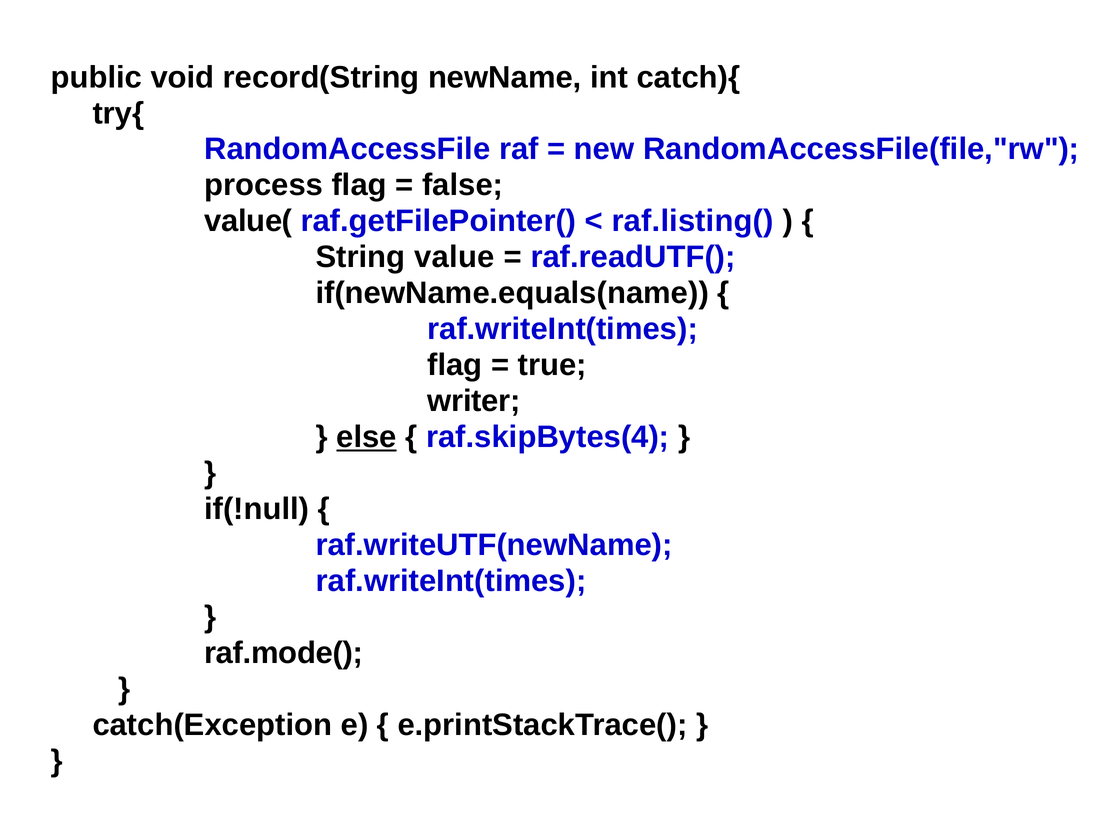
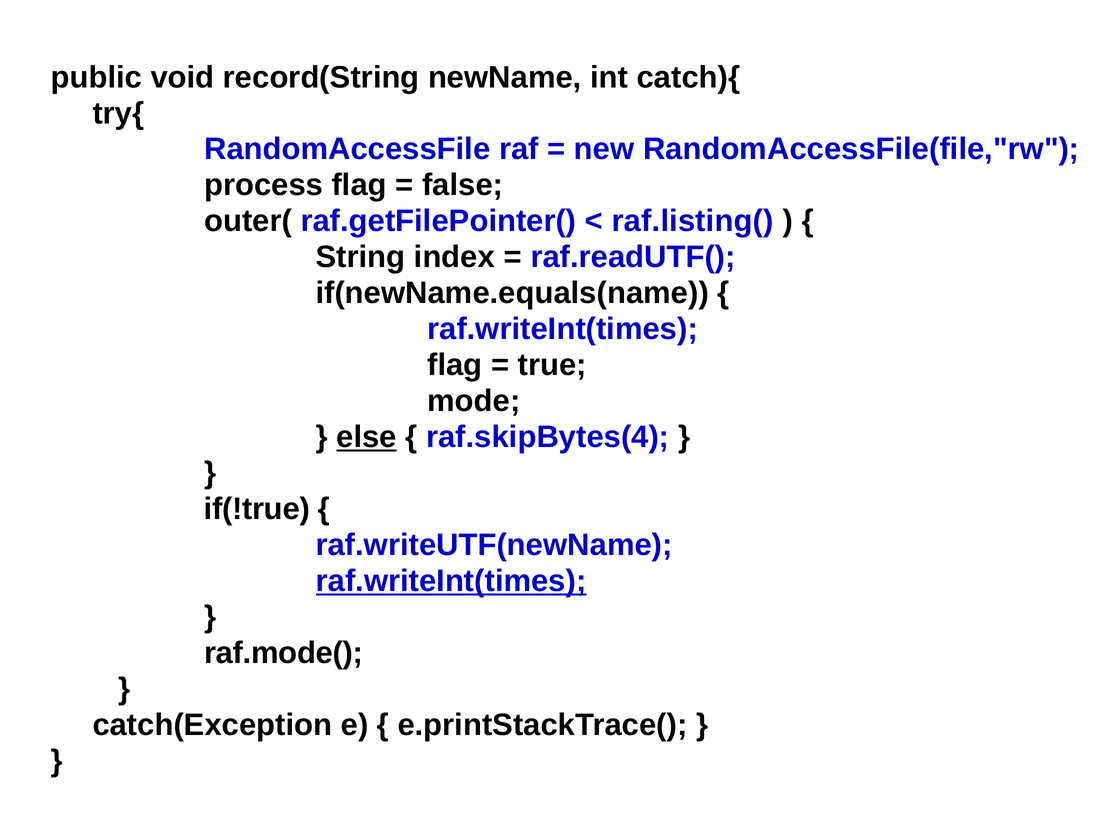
value(: value( -> outer( (248, 221)
value: value -> index (454, 257)
writer: writer -> mode (474, 401)
if(!null: if(!null -> if(!true (257, 509)
raf.writeInt(times underline: none -> present (451, 581)
